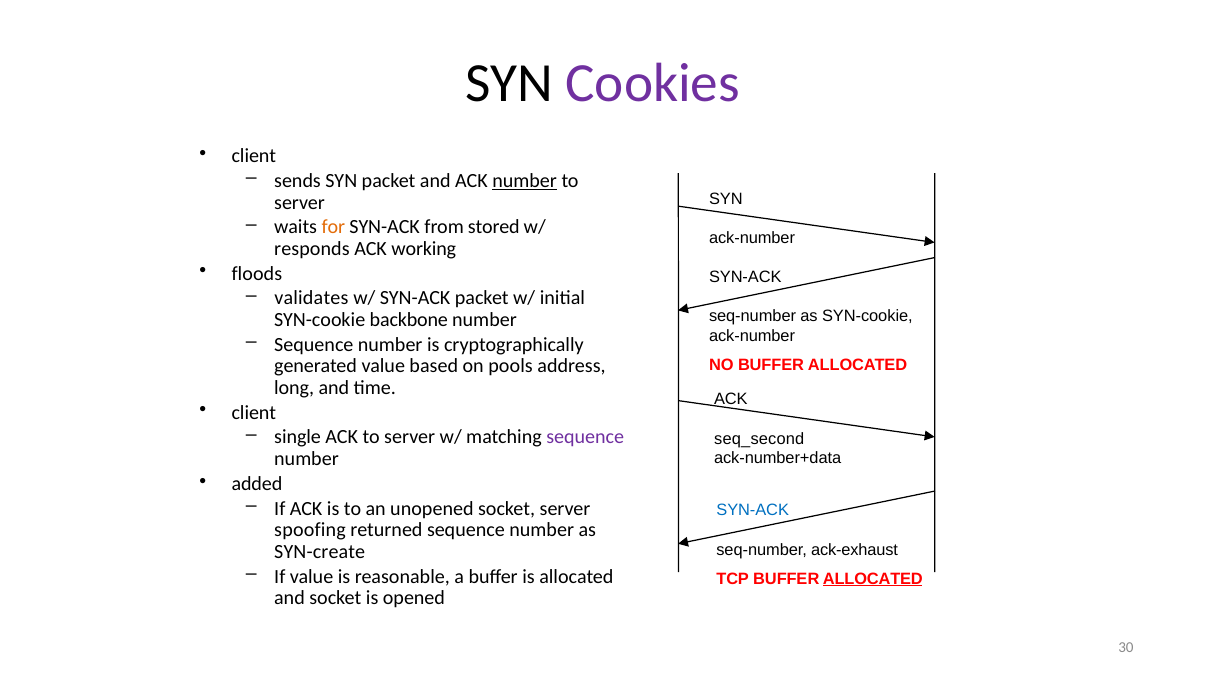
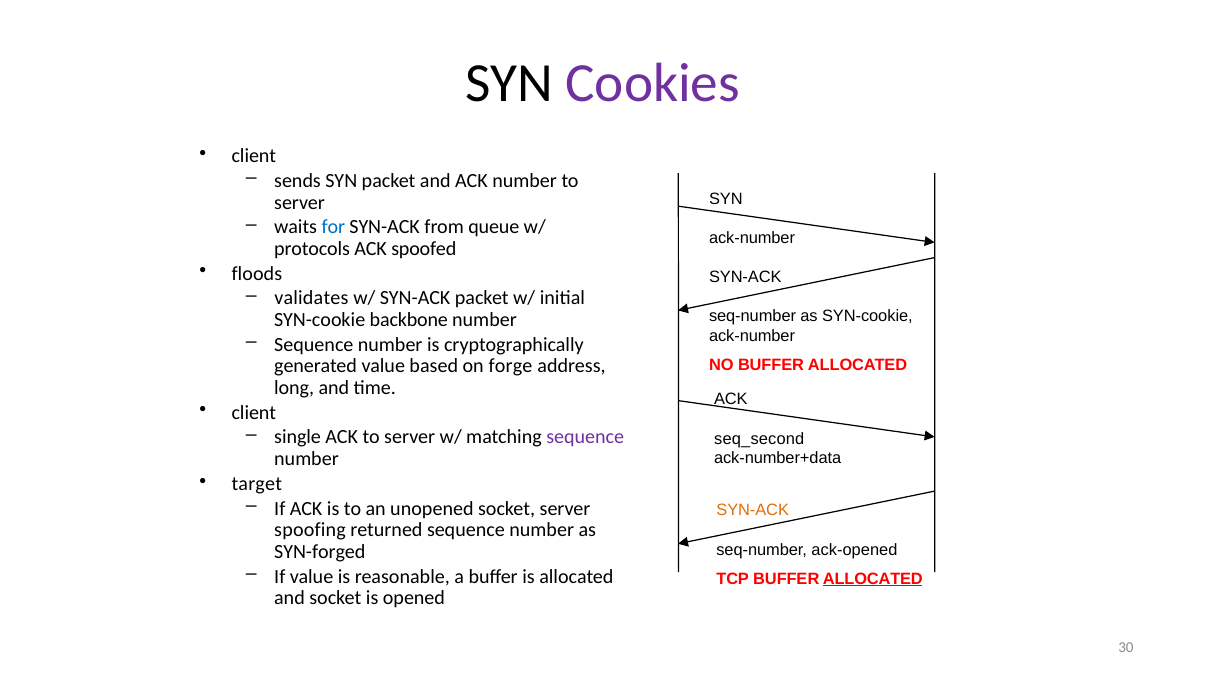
number underline: present -> none (525, 181)
for colour: orange -> blue (333, 227)
stored: stored -> queue (494, 227)
responds: responds -> protocols (312, 249)
working: working -> spoofed (424, 249)
pools: pools -> forge (511, 366)
added: added -> target (257, 484)
SYN-ACK colour: blue -> orange (753, 511)
ack-exhaust: ack-exhaust -> ack-opened (854, 550)
SYN-create: SYN-create -> SYN-forged (320, 552)
